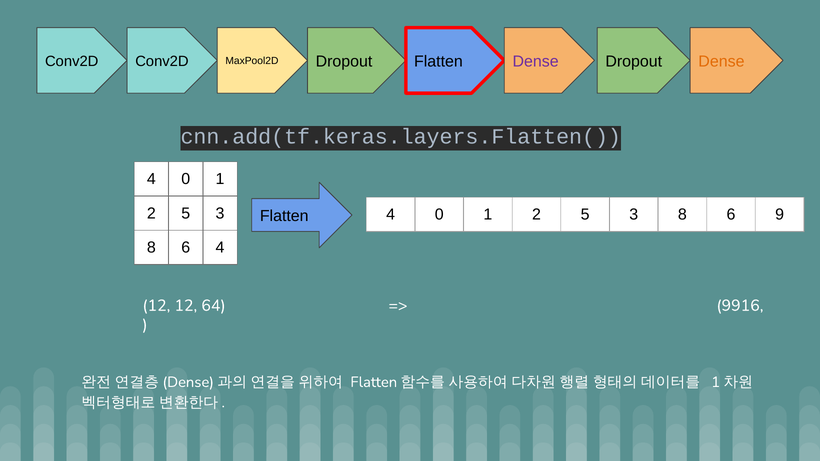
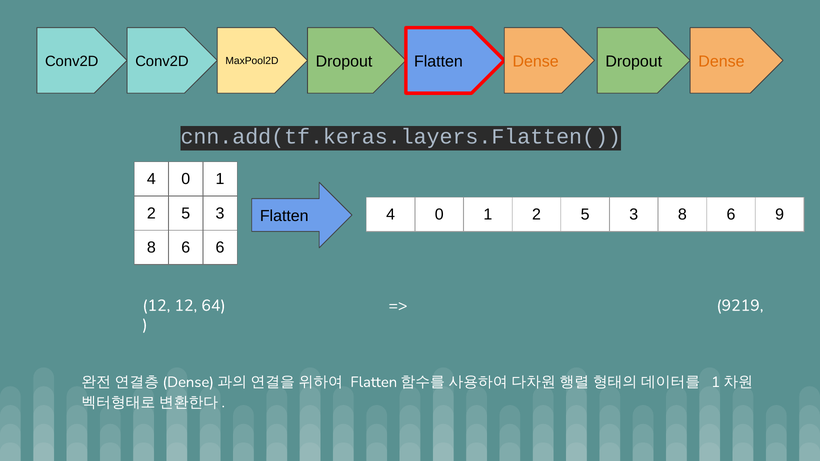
Dense colour: purple -> orange (536, 62)
6 4: 4 -> 6 (220, 248)
9916: 9916 -> 9219 (740, 306)
